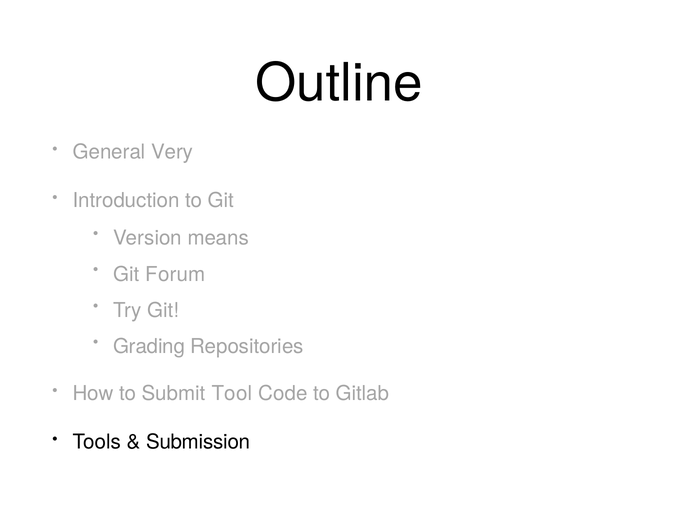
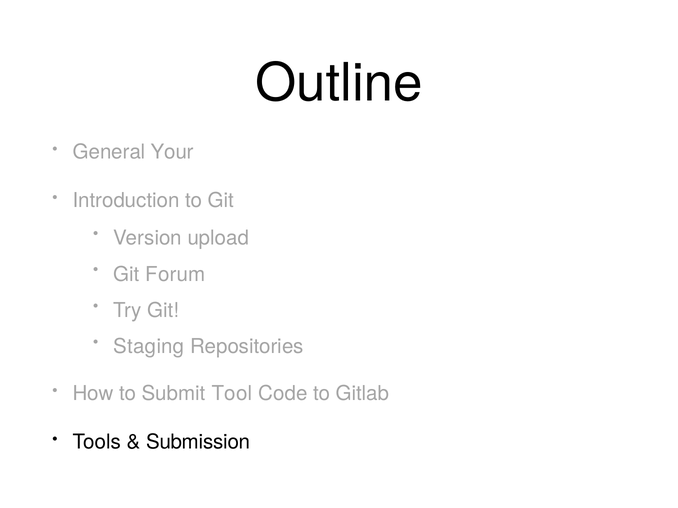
Very: Very -> Your (172, 152)
means: means -> upload (218, 238)
Grading: Grading -> Staging (149, 347)
